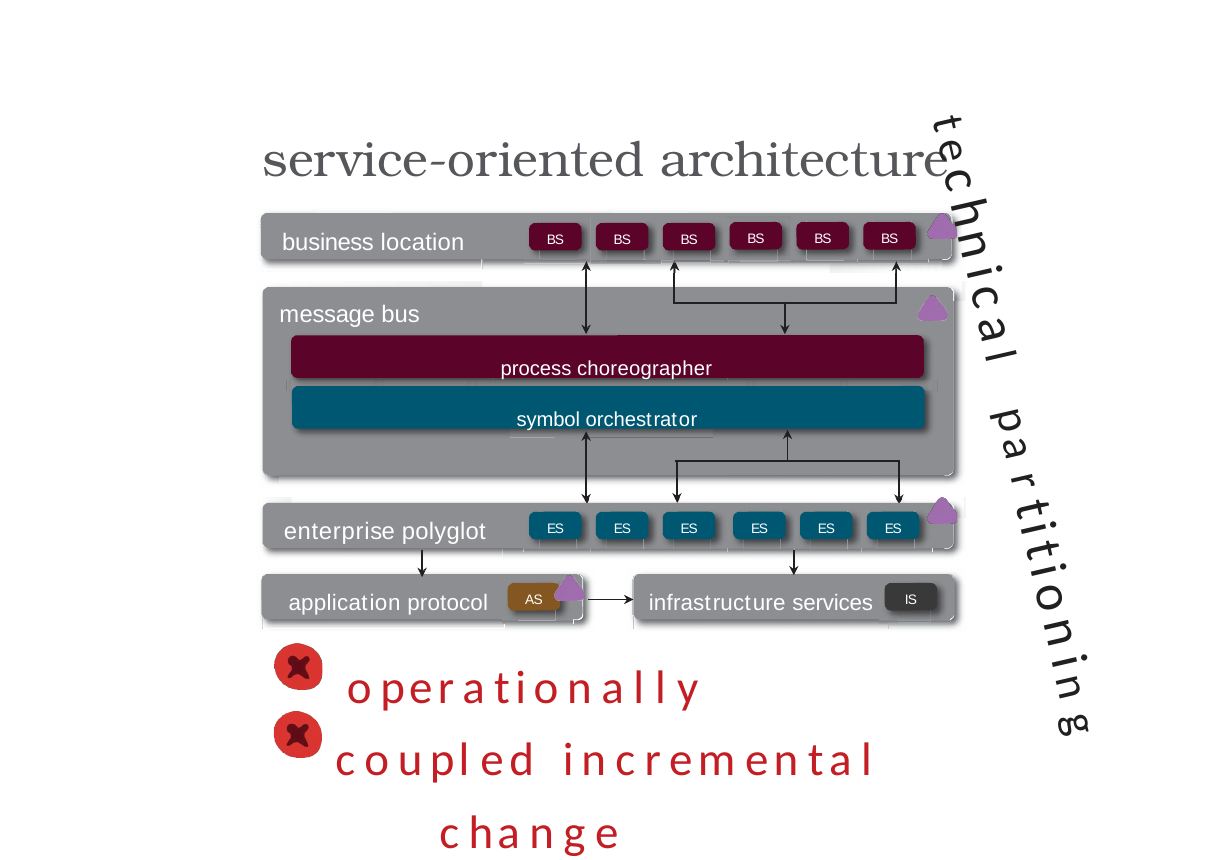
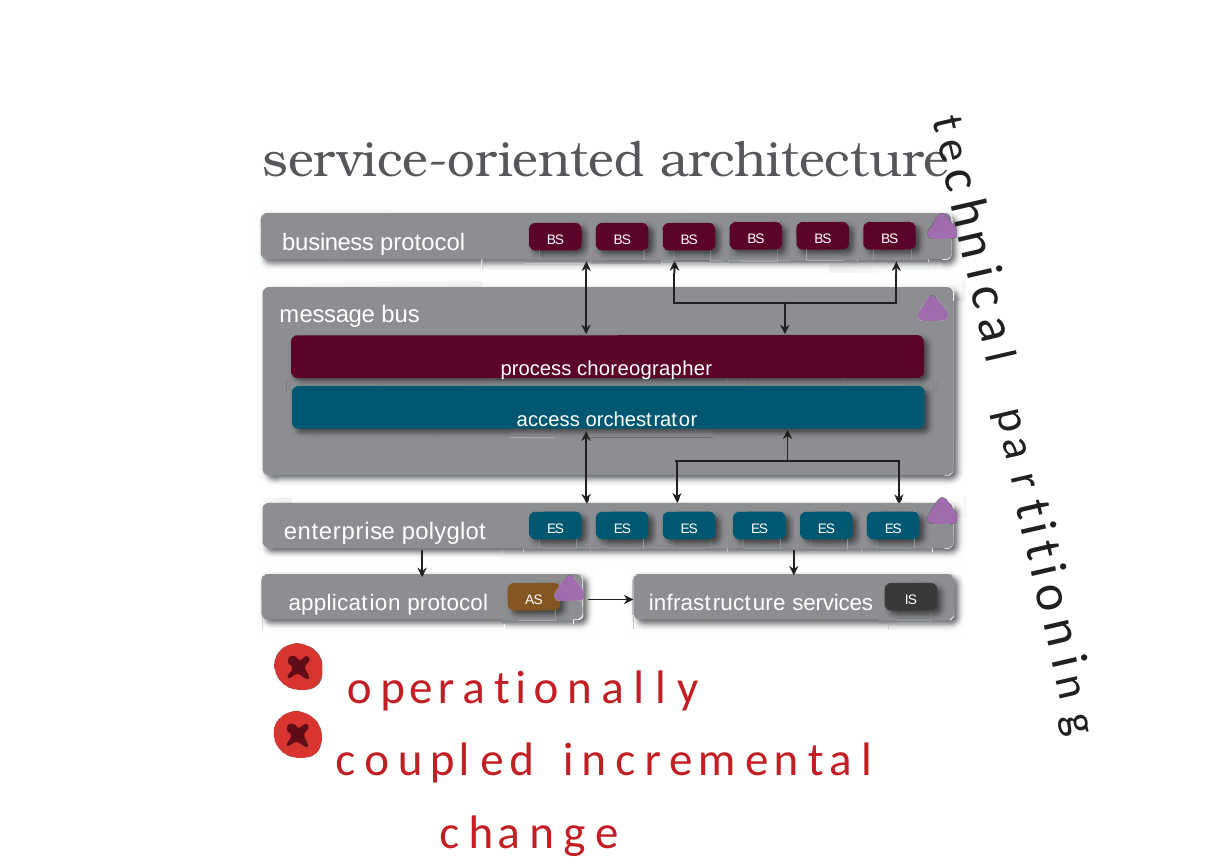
business location: location -> protocol (423, 243)
symbol: symbol -> access (548, 420)
